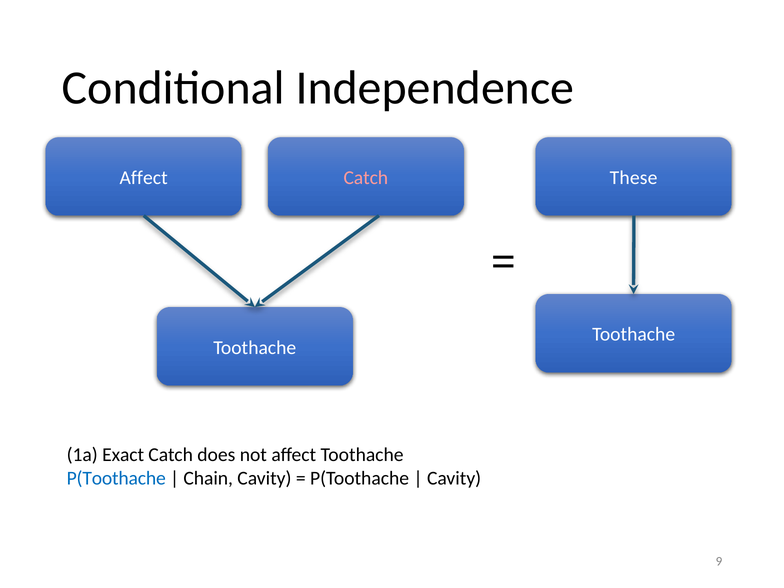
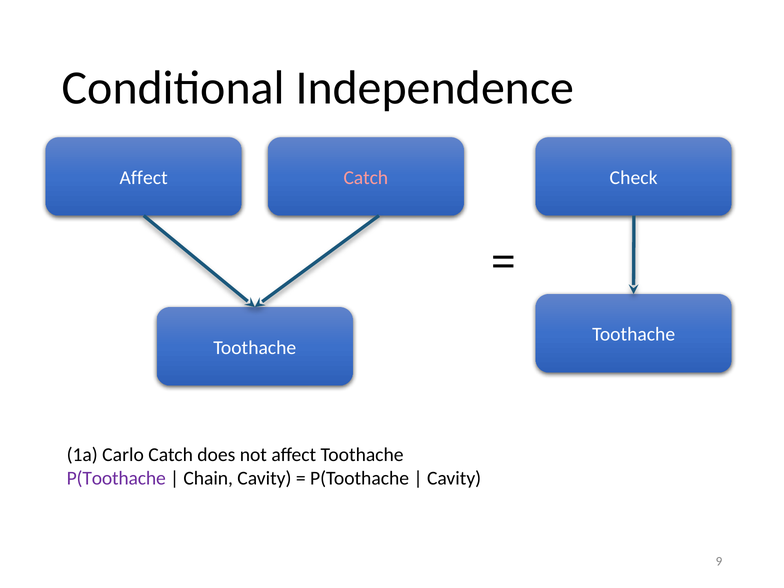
These: These -> Check (634, 178)
Exact: Exact -> Carlo (123, 455)
P(Toothache colour: blue -> purple (116, 478)
